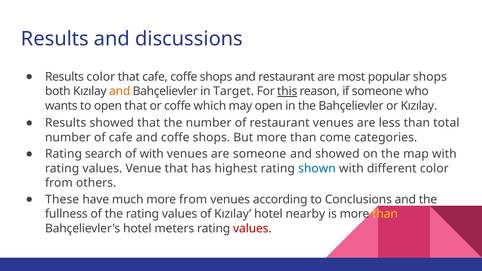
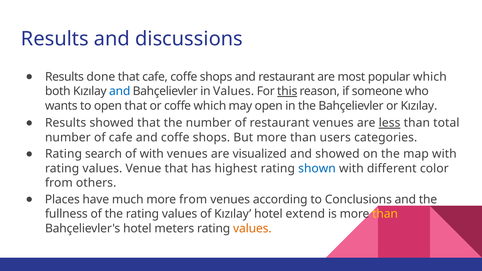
Results color: color -> done (101, 77)
popular shops: shops -> which (430, 77)
and colour: orange -> blue (120, 91)
in Target: Target -> Values (234, 91)
less underline: none -> present (390, 123)
come: come -> users (335, 138)
are someone: someone -> visualized (260, 154)
These: These -> Places (62, 200)
nearby: nearby -> extend (305, 214)
values colour: red -> orange (252, 229)
